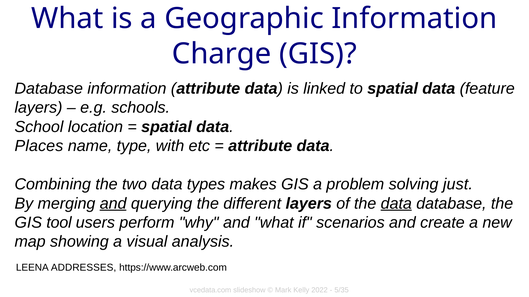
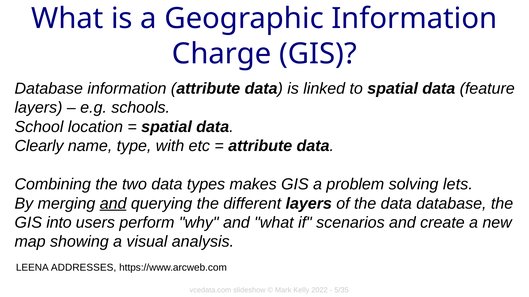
Places: Places -> Clearly (39, 146)
just: just -> lets (458, 185)
data underline: present -> none (396, 204)
tool: tool -> into (59, 223)
